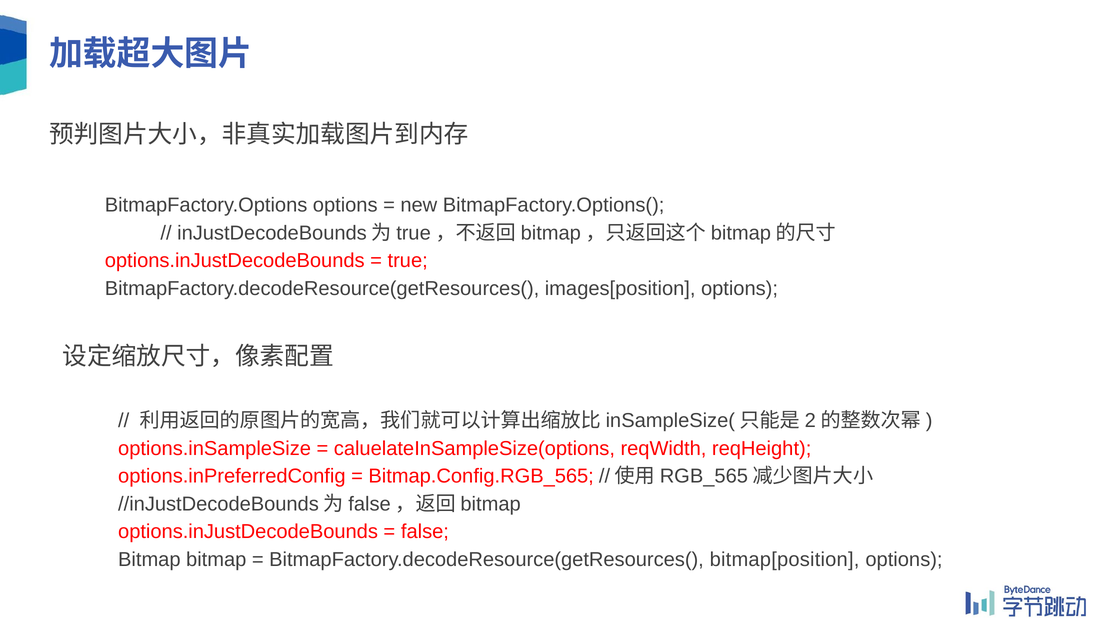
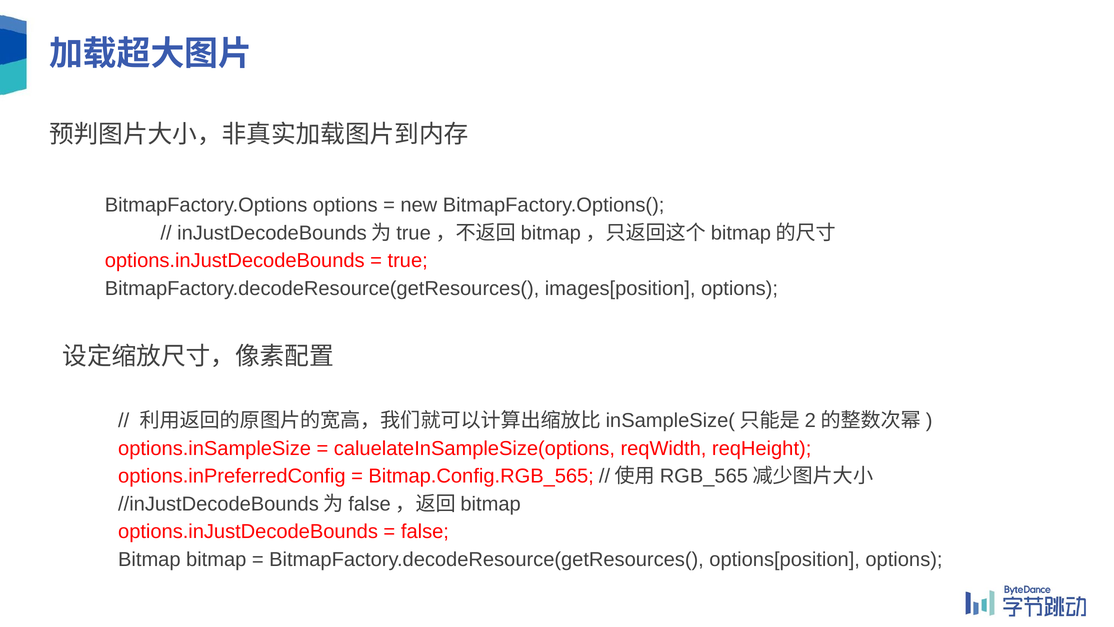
bitmap[position: bitmap[position -> options[position (785, 559)
